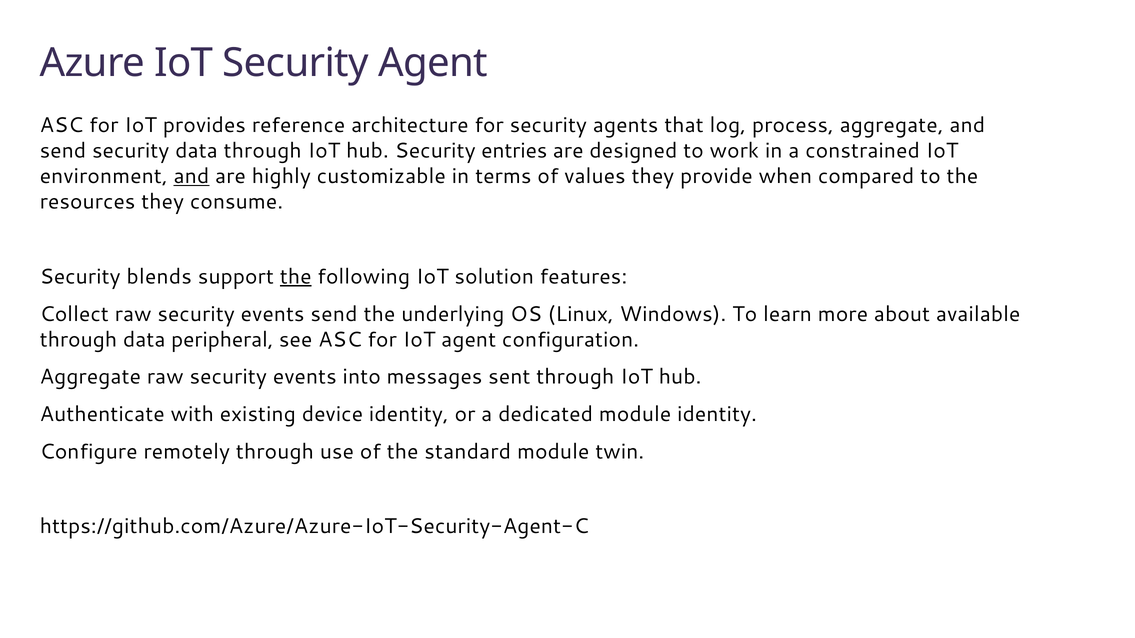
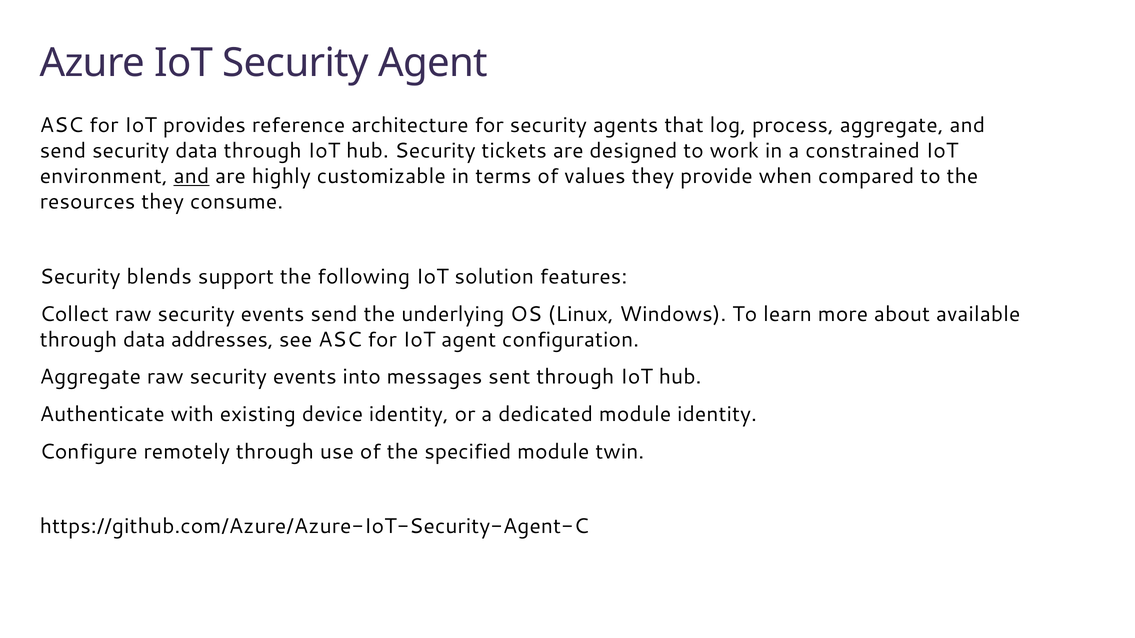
entries: entries -> tickets (514, 151)
the underline: present -> none (296, 277)
peripheral: peripheral -> addresses (222, 340)
standard: standard -> specified (468, 452)
